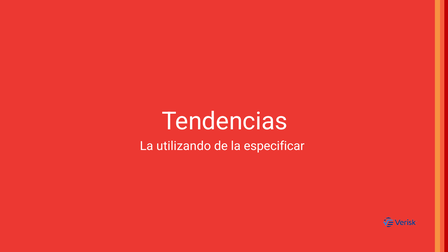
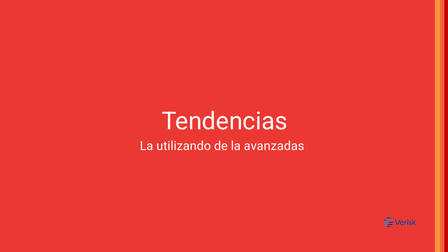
especificar: especificar -> avanzadas (274, 146)
